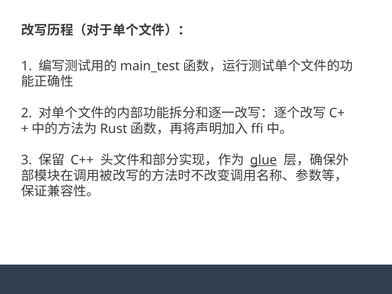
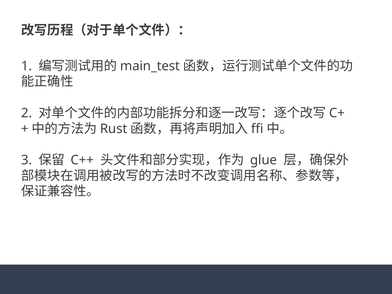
glue underline: present -> none (264, 160)
